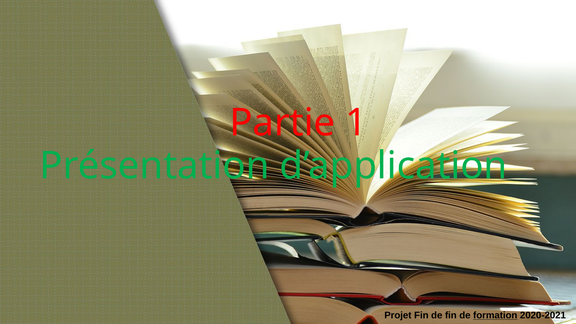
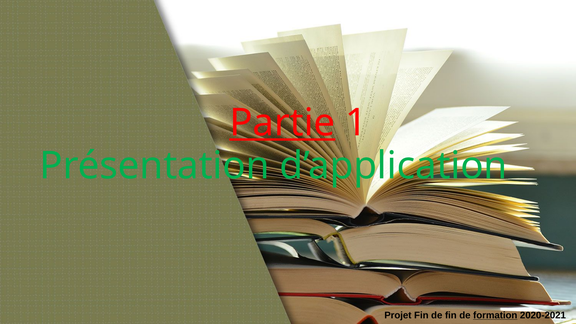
Partie underline: none -> present (282, 123)
